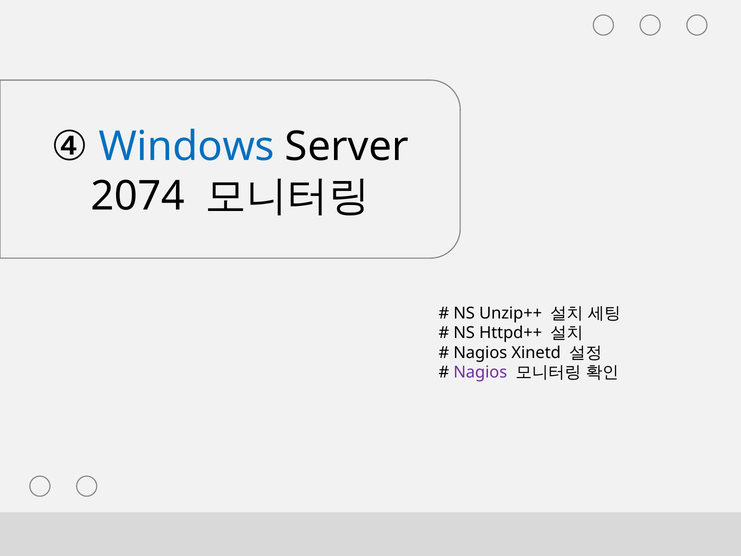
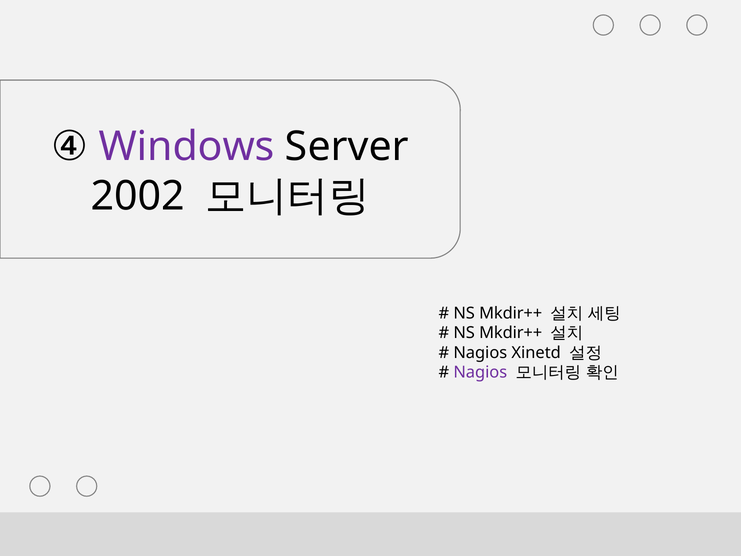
Windows colour: blue -> purple (187, 147)
2074: 2074 -> 2002 (138, 196)
Unzip++: Unzip++ -> Mkdir++ (511, 313)
Httpd++: Httpd++ -> Mkdir++ (511, 333)
